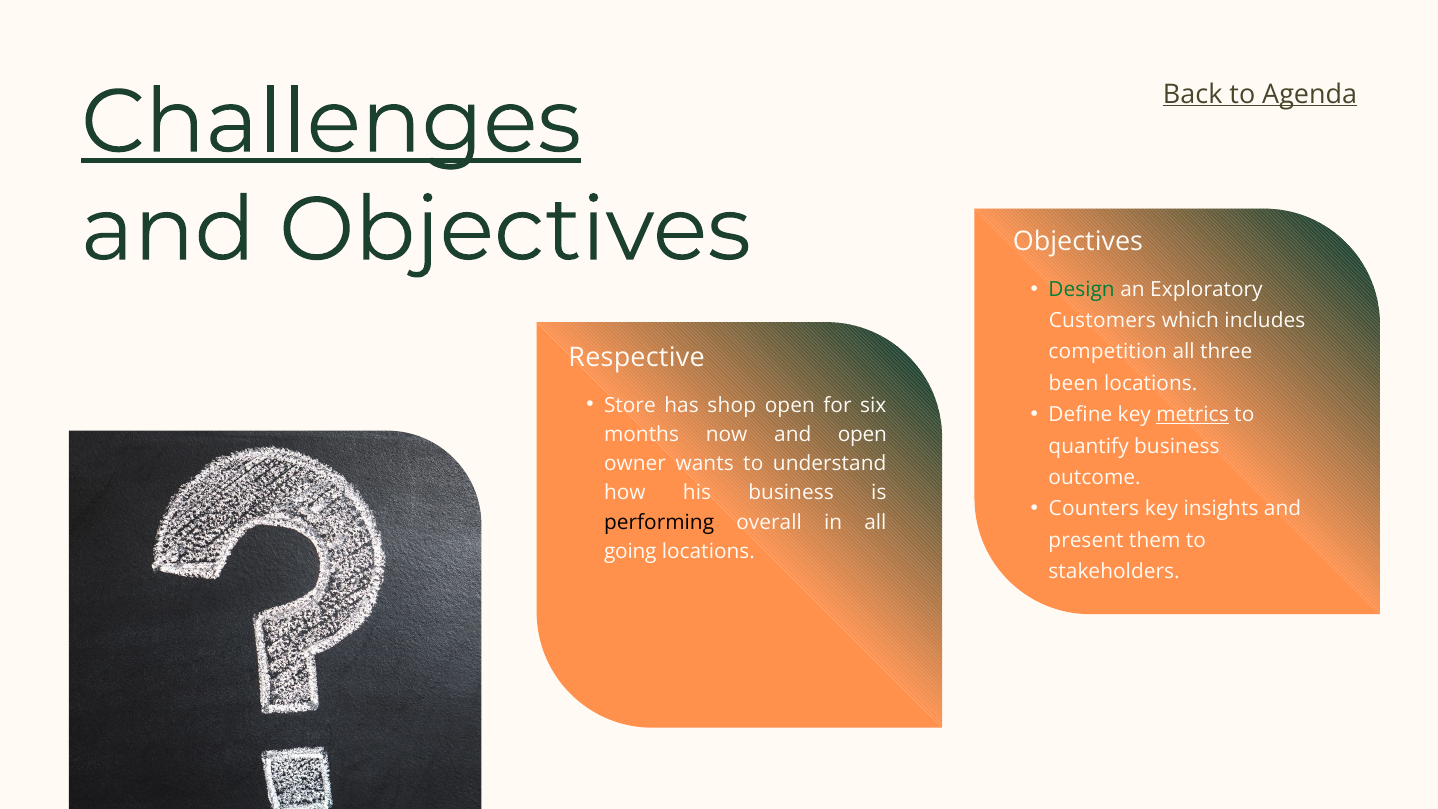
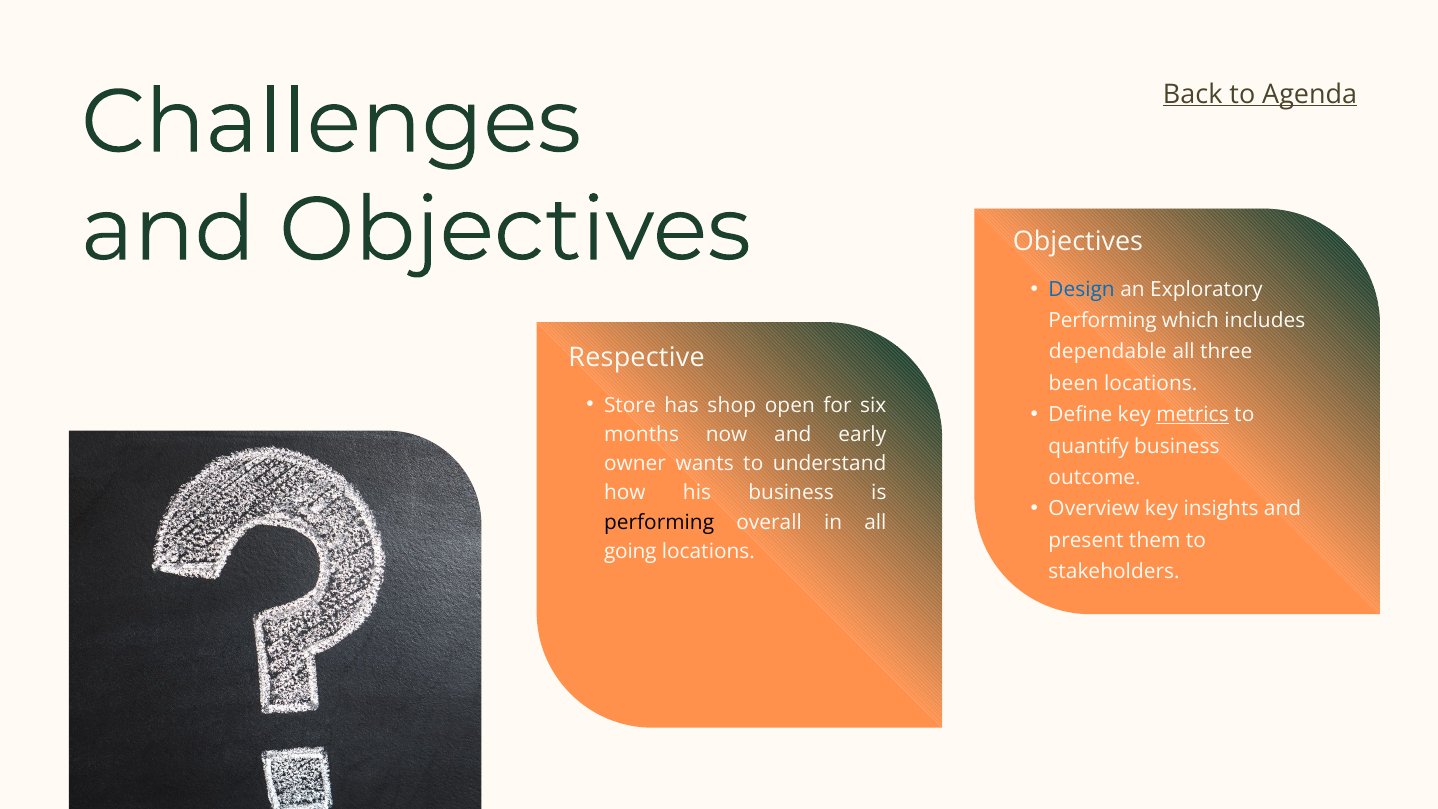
Challenges underline: present -> none (331, 122)
Design colour: green -> blue (1082, 289)
Customers: Customers -> Performing (1103, 321)
competition: competition -> dependable (1108, 352)
and open: open -> early (862, 434)
Counters: Counters -> Overview (1094, 509)
